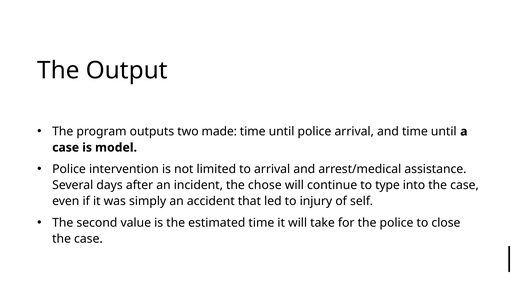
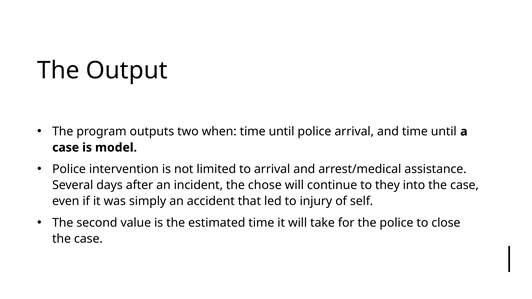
made: made -> when (219, 132)
type: type -> they (387, 185)
